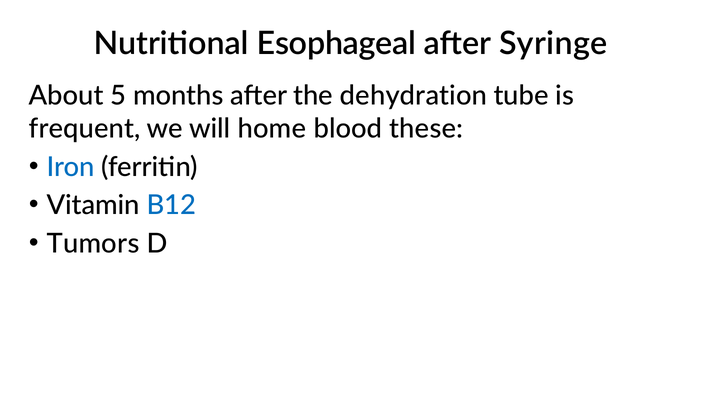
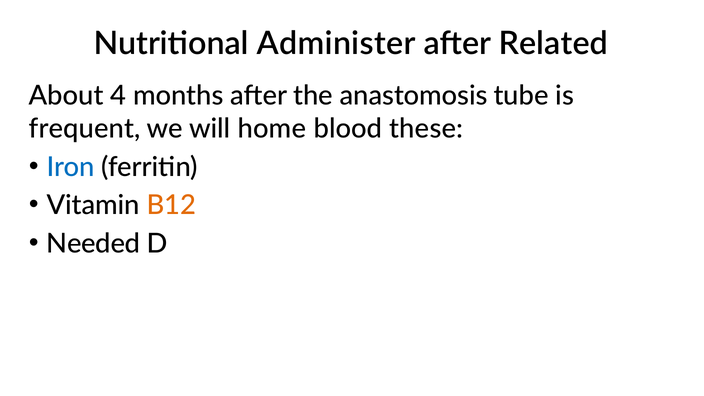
Esophageal: Esophageal -> Administer (336, 44)
Syringe: Syringe -> Related (553, 44)
5: 5 -> 4 (118, 96)
dehydration: dehydration -> anastomosis (414, 96)
B12 colour: blue -> orange (171, 205)
Tumors: Tumors -> Needed (93, 244)
